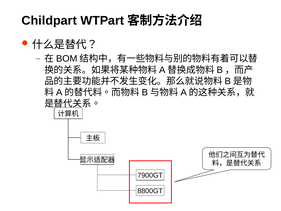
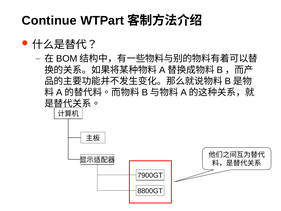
Childpart: Childpart -> Continue (49, 21)
